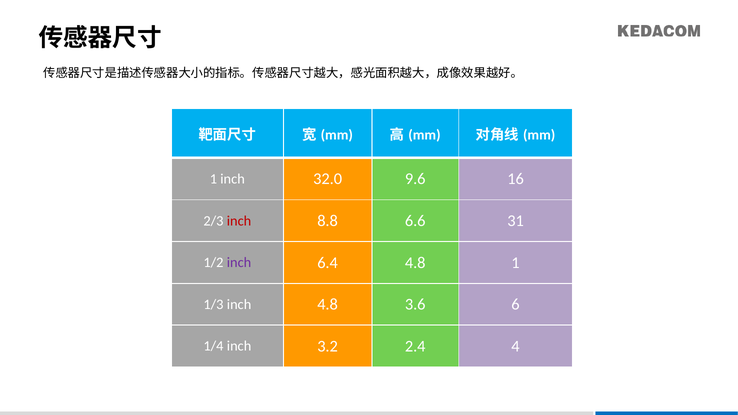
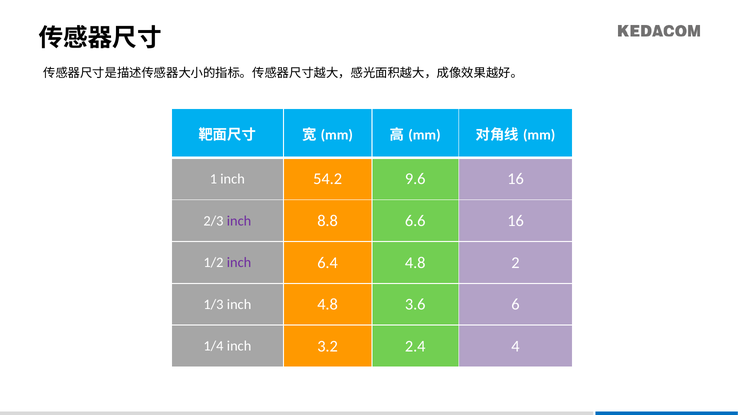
32.0: 32.0 -> 54.2 (328, 179)
inch colour: red -> purple (239, 221)
6.6 31: 31 -> 16 (516, 221)
4.8 1: 1 -> 2 (516, 263)
